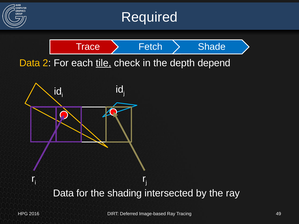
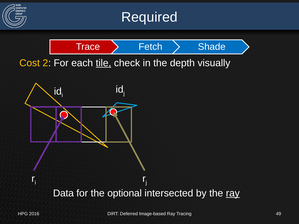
Data: Data -> Cost (30, 63)
depend: depend -> visually (214, 63)
shading: shading -> optional (125, 193)
ray underline: none -> present (233, 193)
